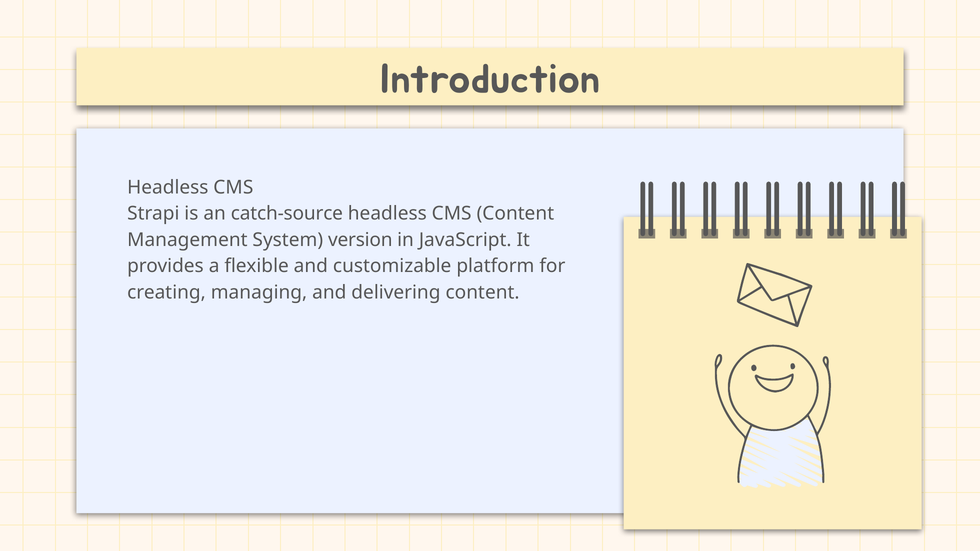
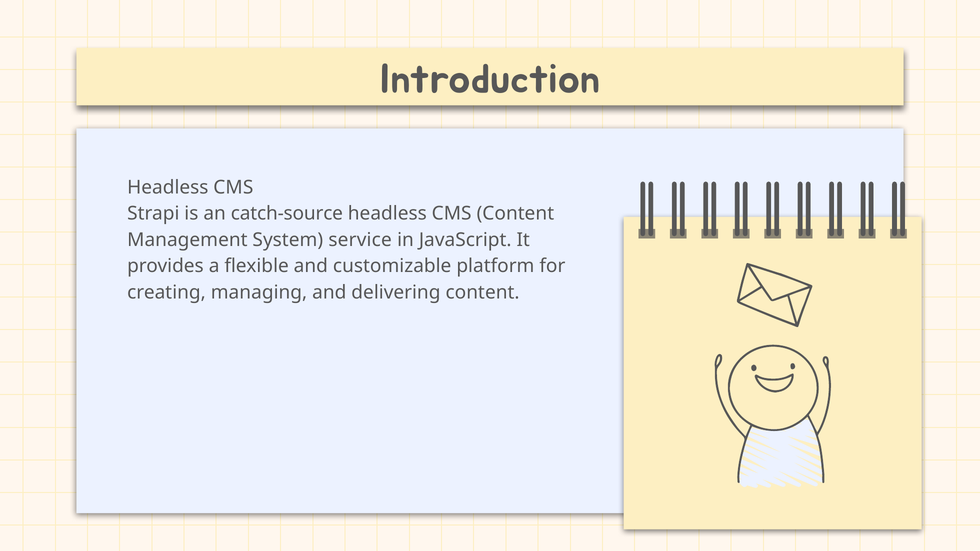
version: version -> service (360, 240)
